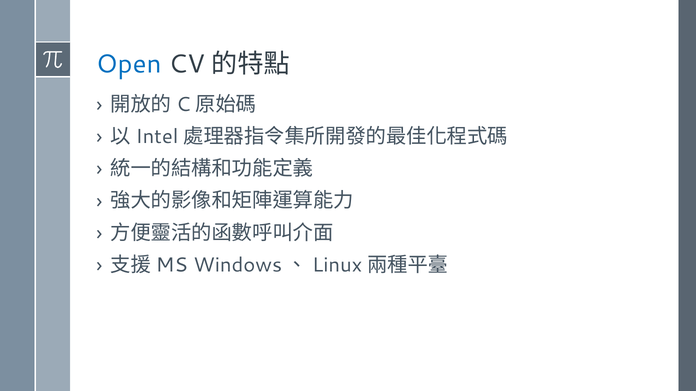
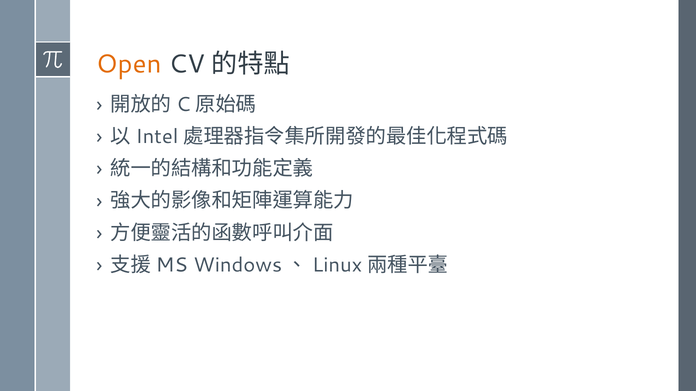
Open colour: blue -> orange (129, 64)
